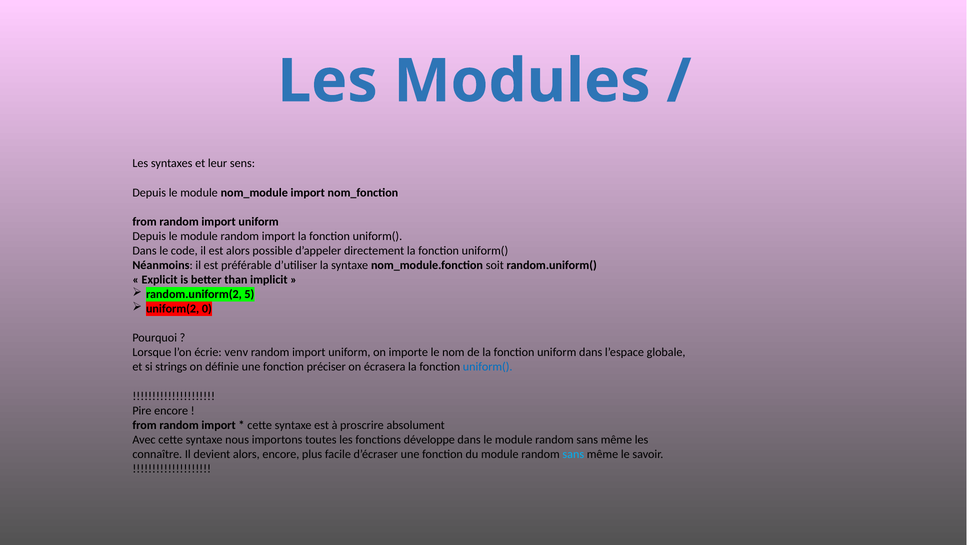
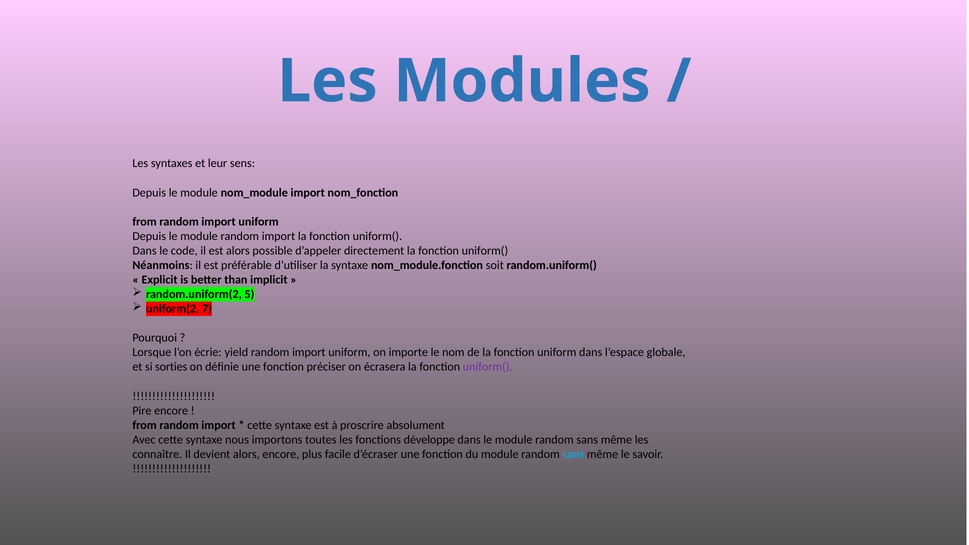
0: 0 -> 7 (207, 309)
venv: venv -> yield (236, 352)
strings: strings -> sorties (171, 367)
uniform( colour: blue -> purple (488, 367)
